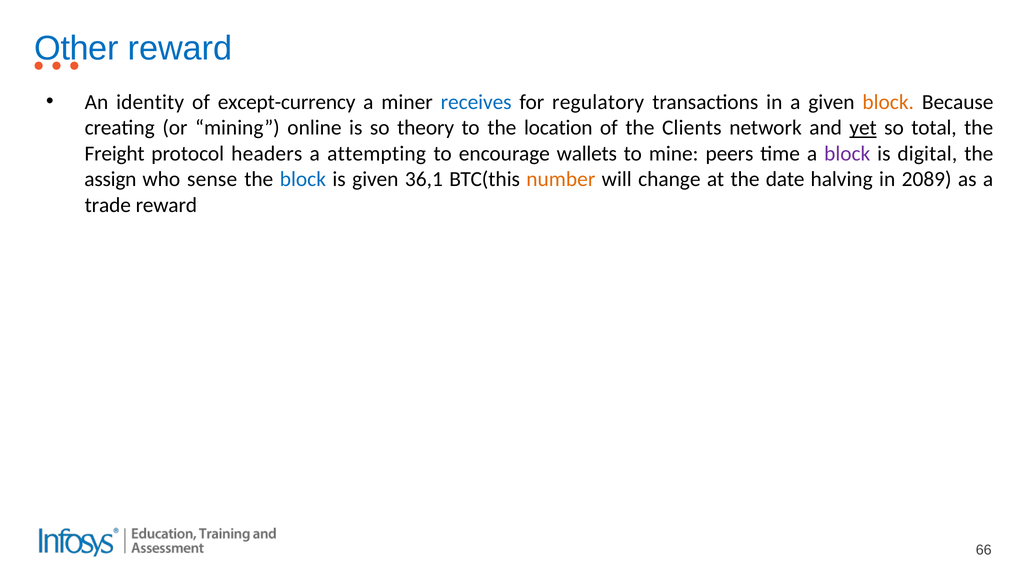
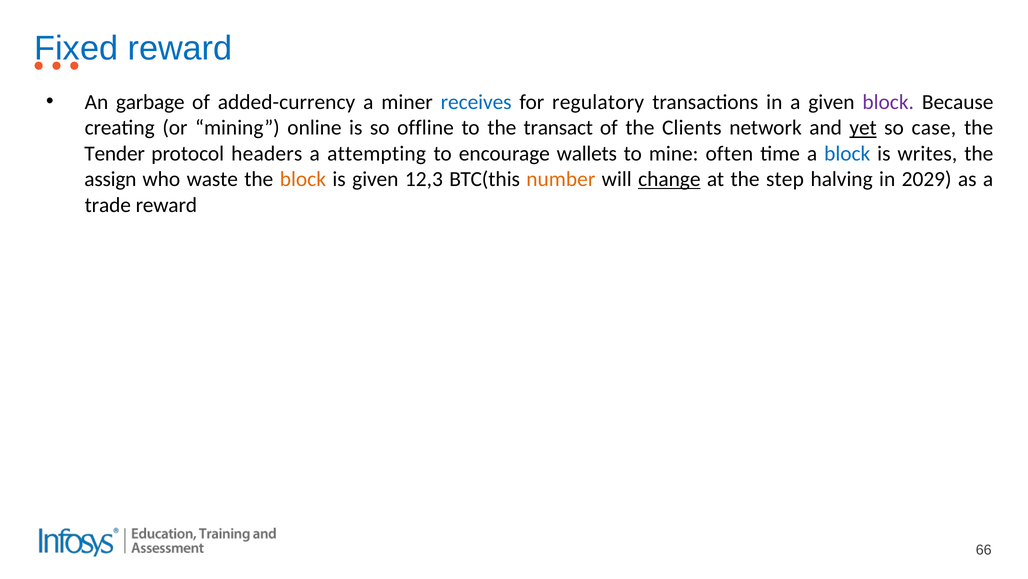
Other: Other -> Fixed (76, 48)
identity: identity -> garbage (150, 102)
except-currency: except-currency -> added-currency (287, 102)
block colour: orange -> purple (888, 102)
theory: theory -> offline (426, 128)
location: location -> transact (558, 128)
total: total -> case (934, 128)
Freight: Freight -> Tender (115, 153)
peers: peers -> often (729, 153)
block colour: purple -> blue (847, 153)
digital: digital -> writes (927, 153)
sense: sense -> waste (212, 179)
block colour: blue -> orange (303, 179)
36,1: 36,1 -> 12,3 (424, 179)
change underline: none -> present (669, 179)
date: date -> step (785, 179)
2089: 2089 -> 2029 (927, 179)
